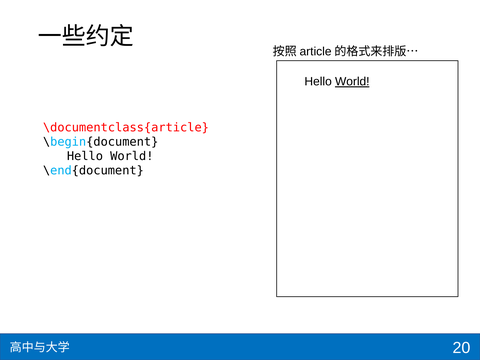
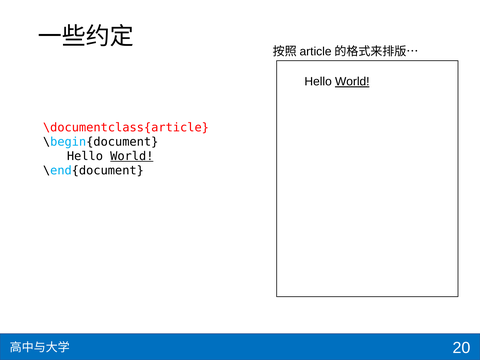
World underline: none -> present (132, 156)
